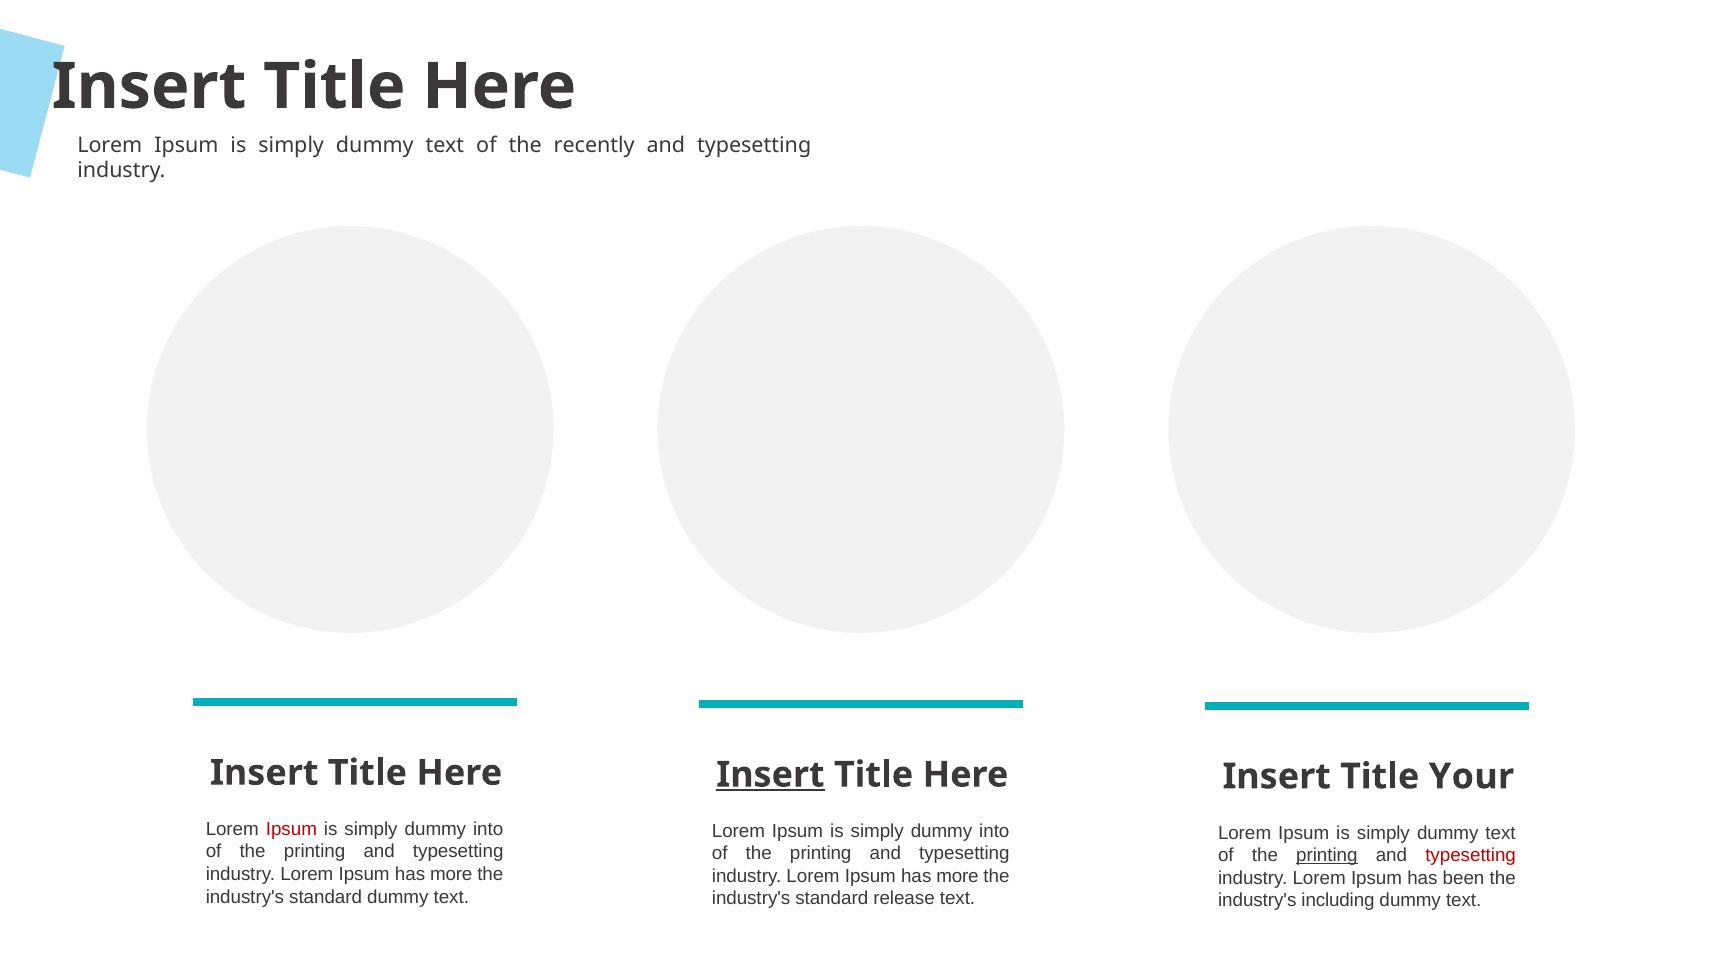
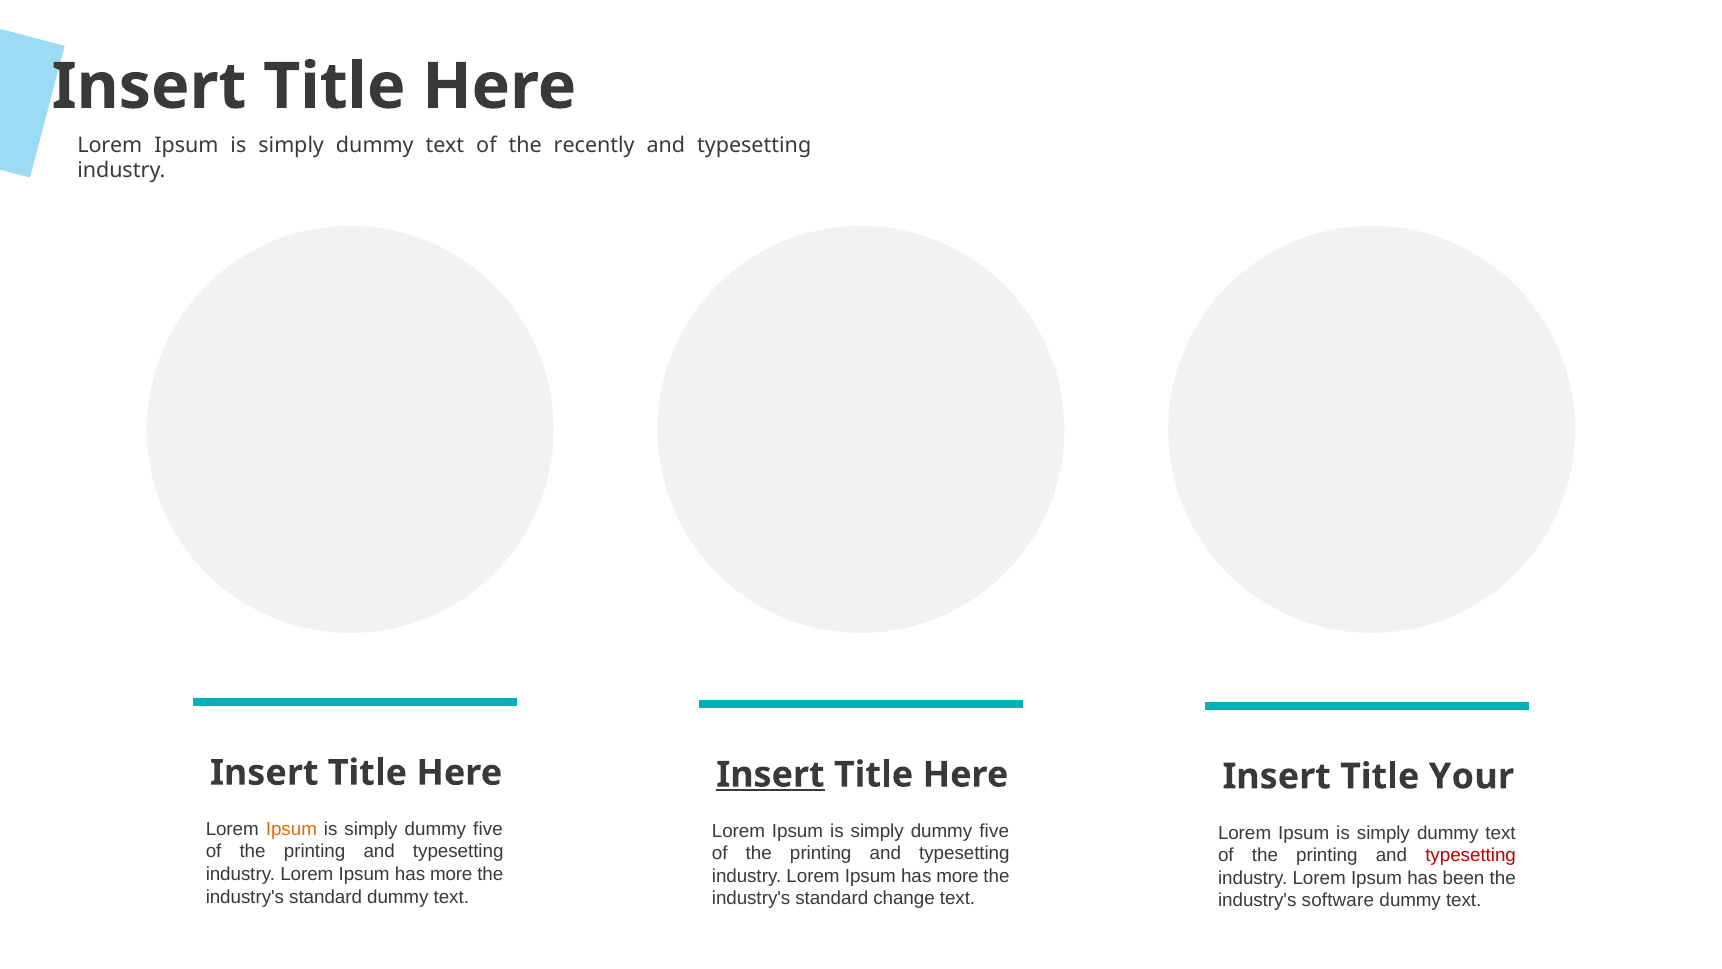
Ipsum colour: red -> orange (291, 829)
into: into -> five (488, 829)
into: into -> five (994, 831)
printing underline: present -> none (1327, 855)
release: release -> change (904, 898)
including: including -> software (1338, 900)
